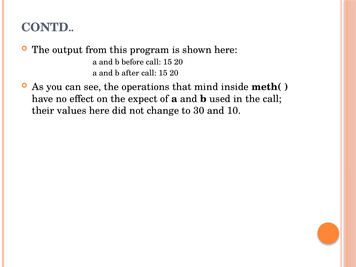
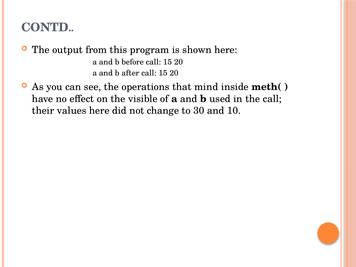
expect: expect -> visible (143, 99)
